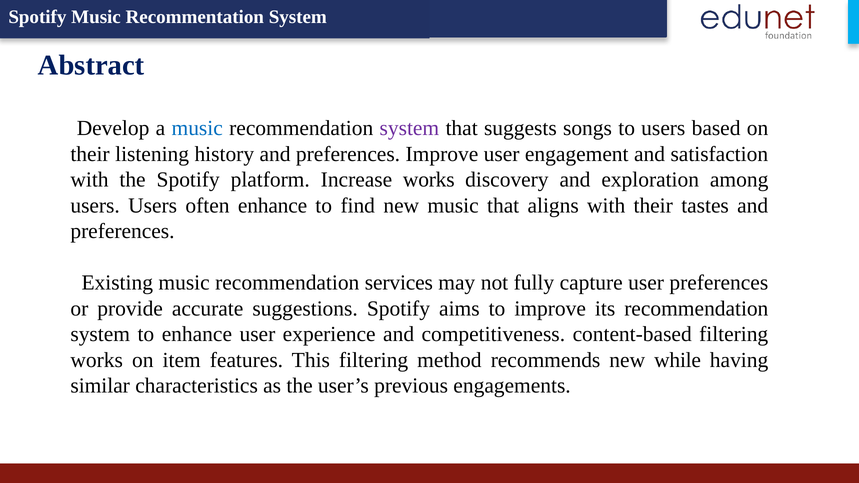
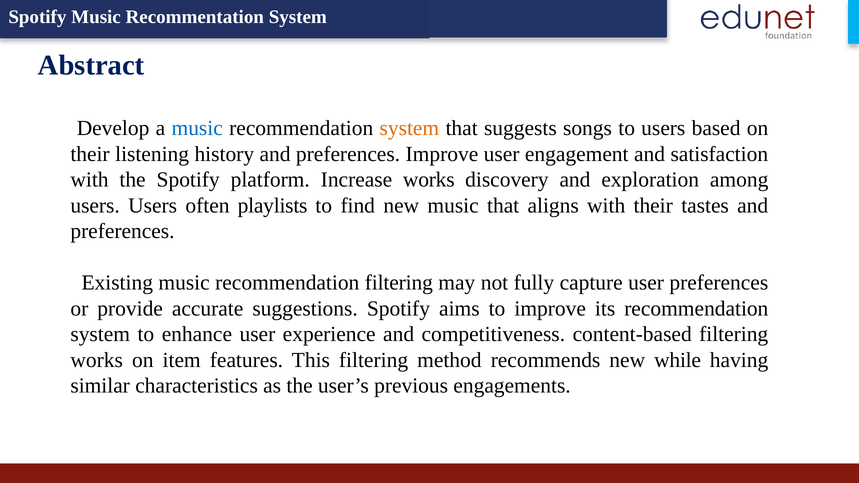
system colour: purple -> orange (409, 128)
often enhance: enhance -> playlists (273, 206)
recommendation services: services -> filtering (399, 283)
